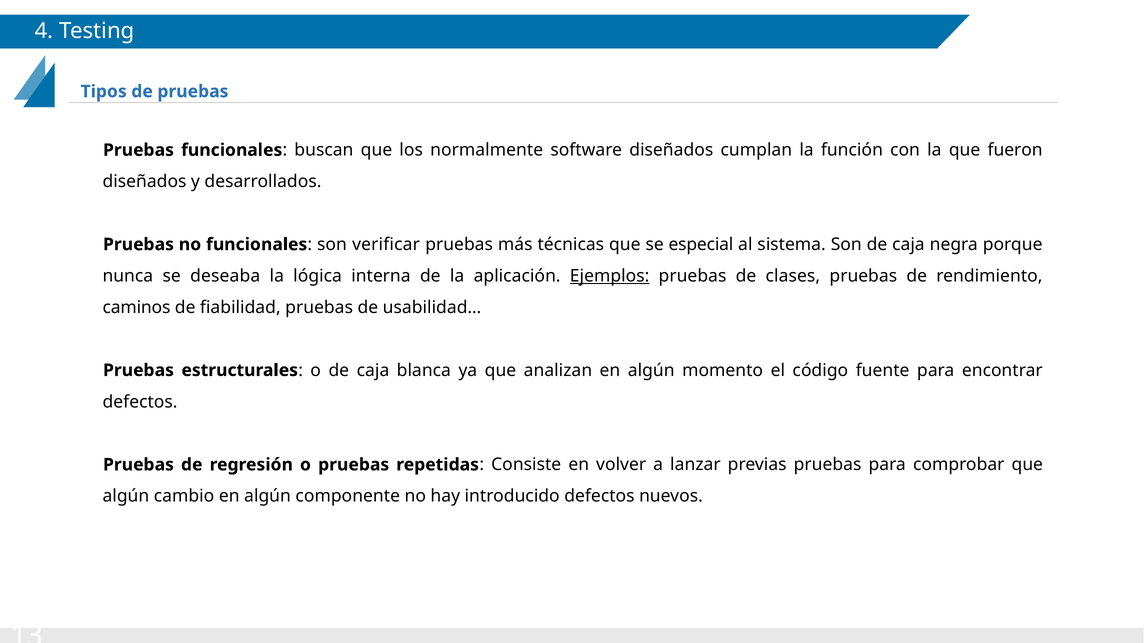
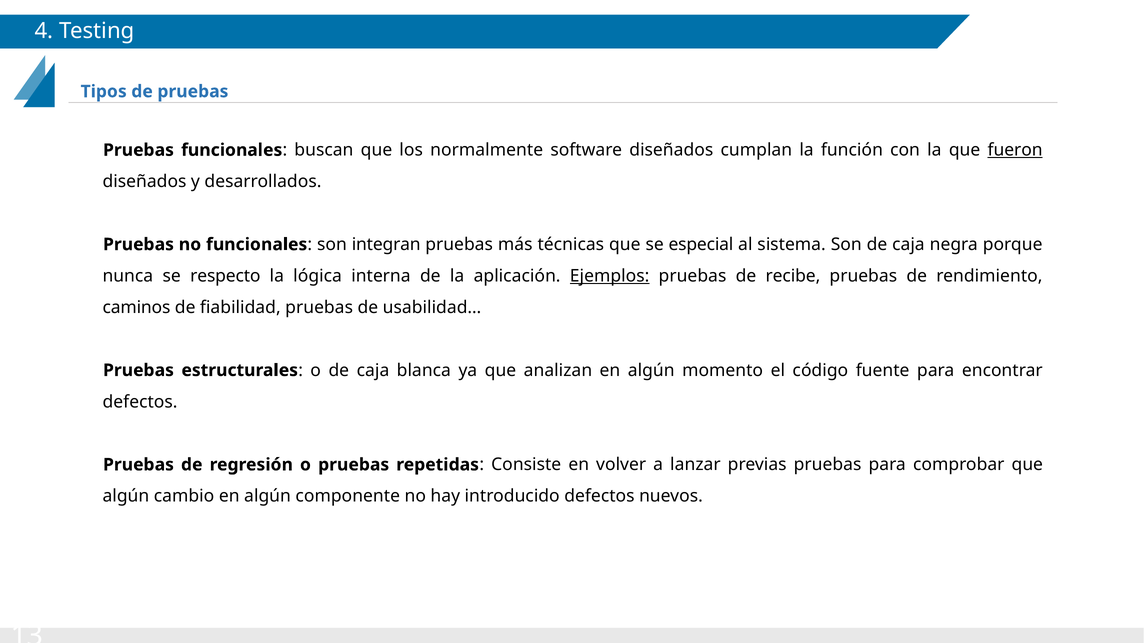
fueron underline: none -> present (1015, 150)
verificar: verificar -> integran (386, 245)
deseaba: deseaba -> respecto (225, 276)
clases: clases -> recibe (793, 276)
